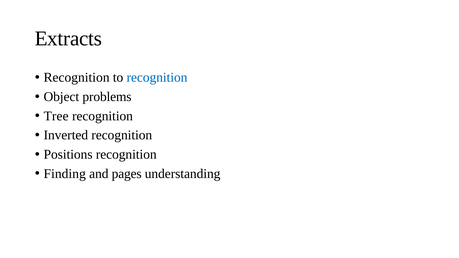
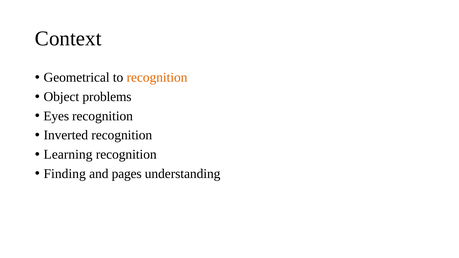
Extracts: Extracts -> Context (68, 39)
Recognition: Recognition -> Geometrical (77, 78)
recognition colour: blue -> orange (157, 78)
Tree: Tree -> Eyes (56, 116)
Positions: Positions -> Learning (68, 155)
